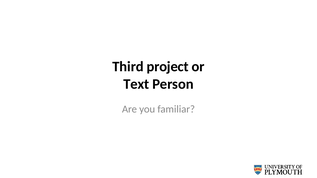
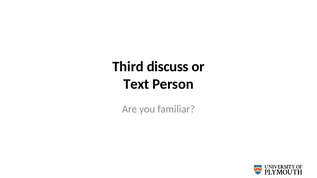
project: project -> discuss (168, 67)
